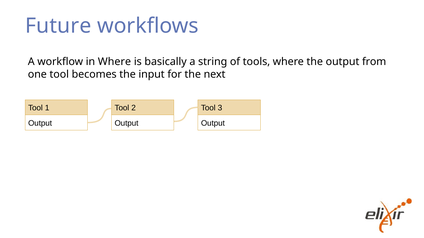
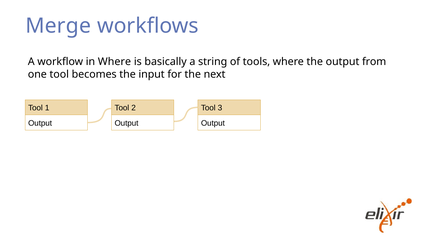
Future: Future -> Merge (58, 26)
